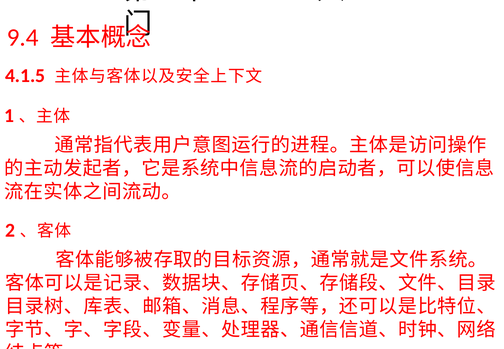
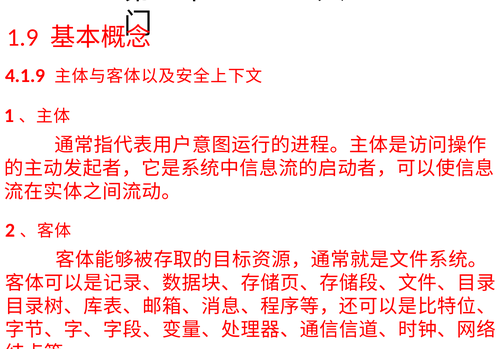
9.4: 9.4 -> 1.9 (23, 38)
4.1.5: 4.1.5 -> 4.1.9 (25, 76)
